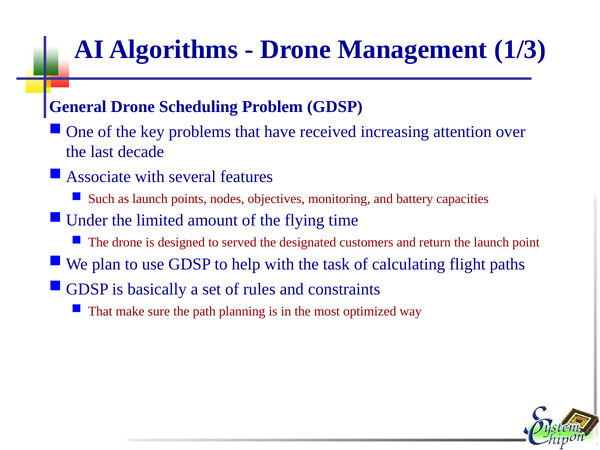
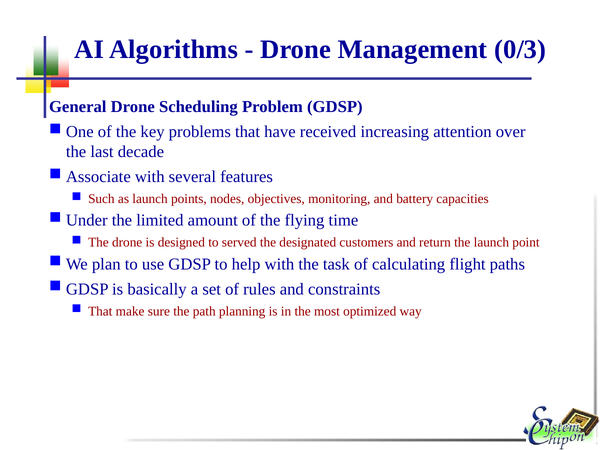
1/3: 1/3 -> 0/3 (520, 49)
